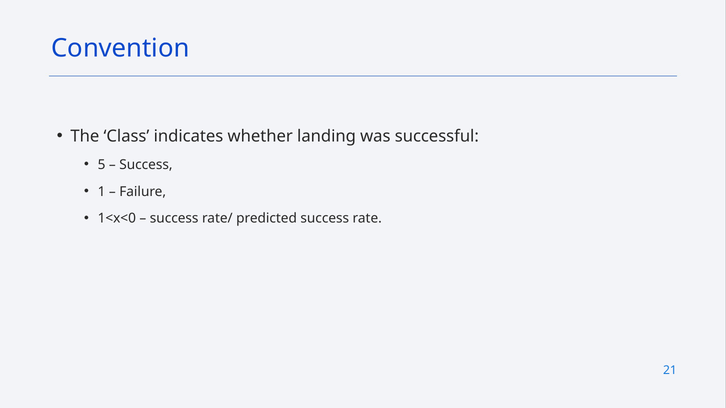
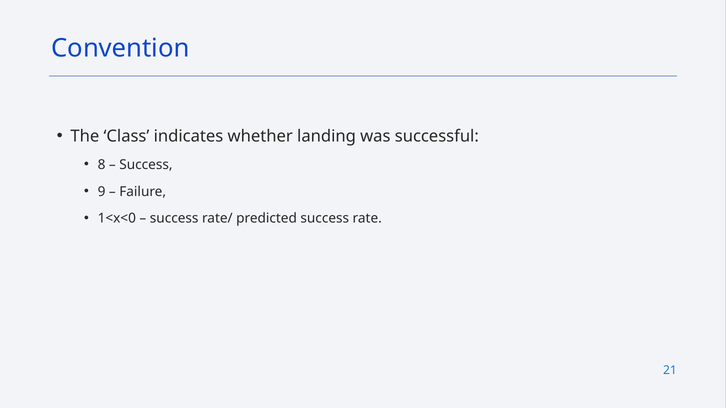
5: 5 -> 8 (102, 165)
1: 1 -> 9 (102, 192)
